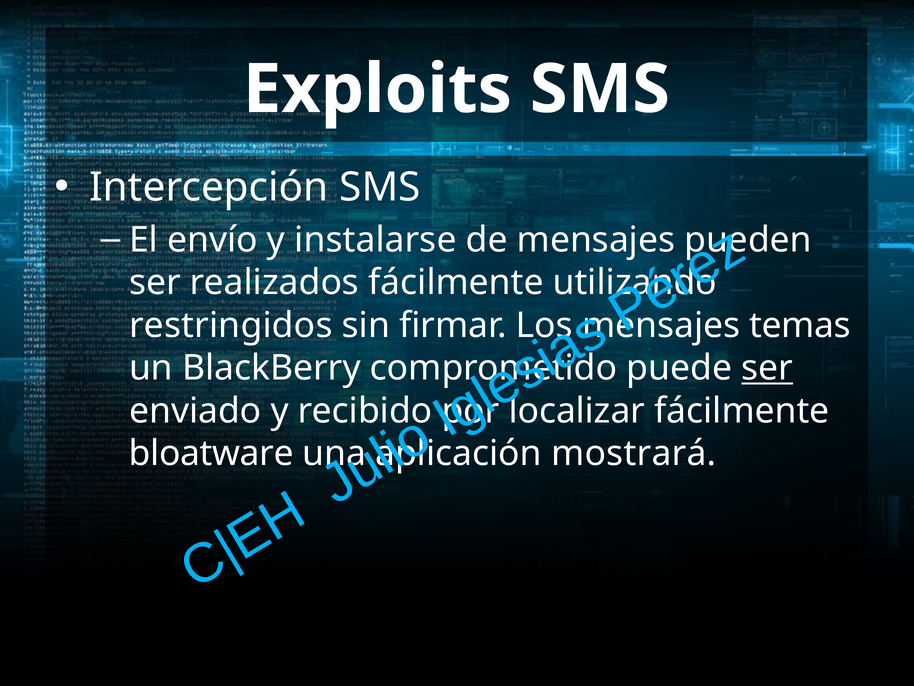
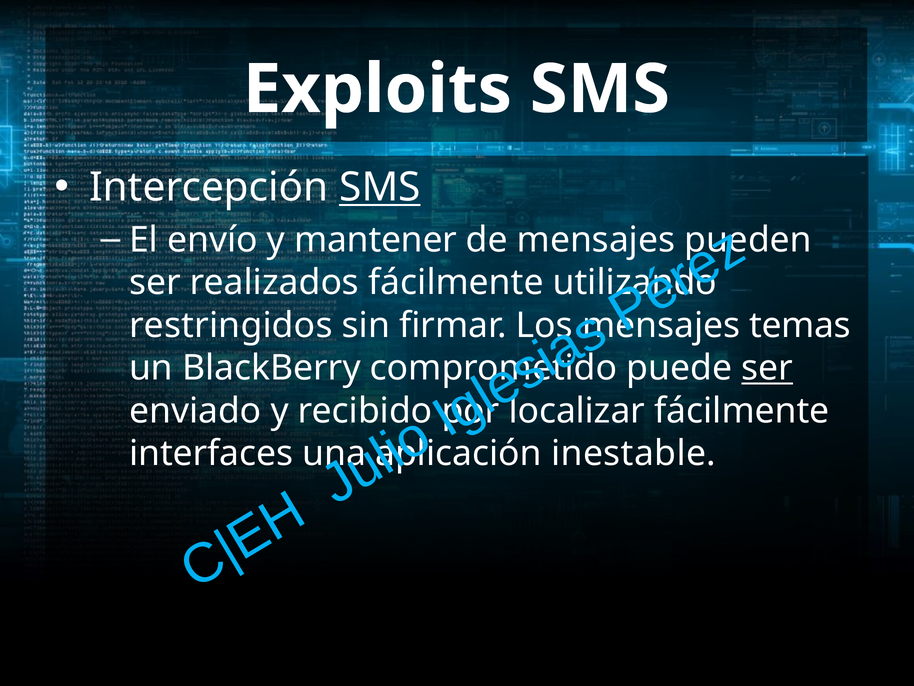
SMS underline: none -> present (380, 187)
instalarse: instalarse -> mantener (376, 240)
bloatware: bloatware -> interfaces (211, 453)
mostrará: mostrará -> inestable (634, 453)
